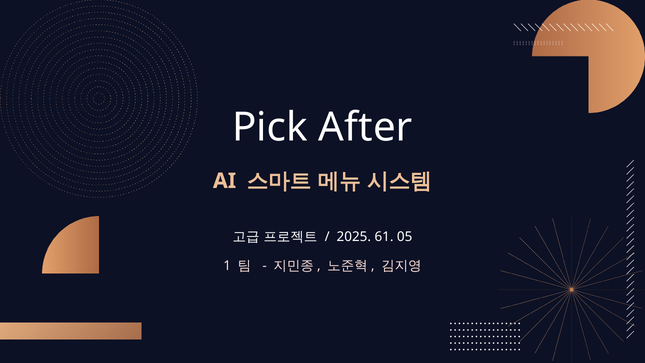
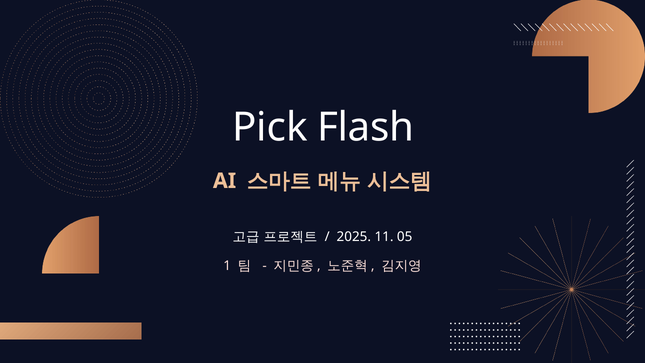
After: After -> Flash (366, 127)
61: 61 -> 11 (384, 237)
